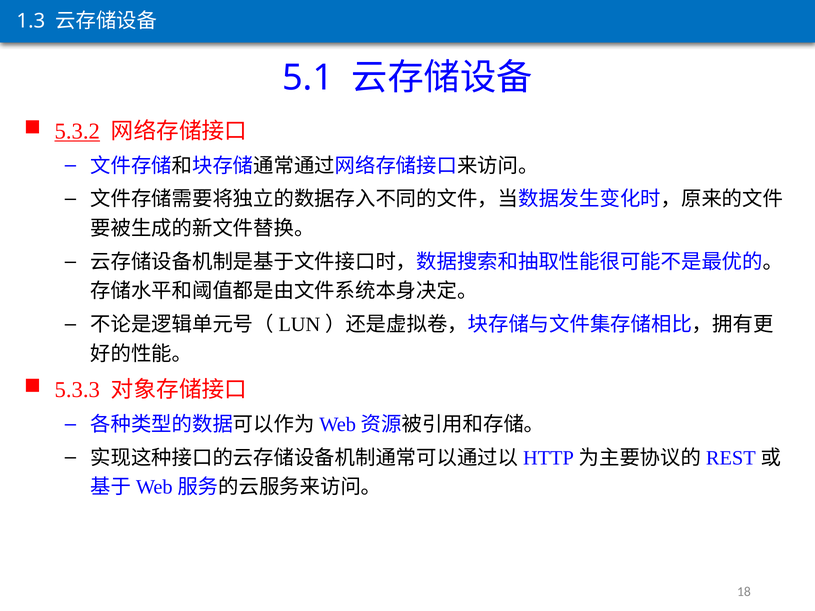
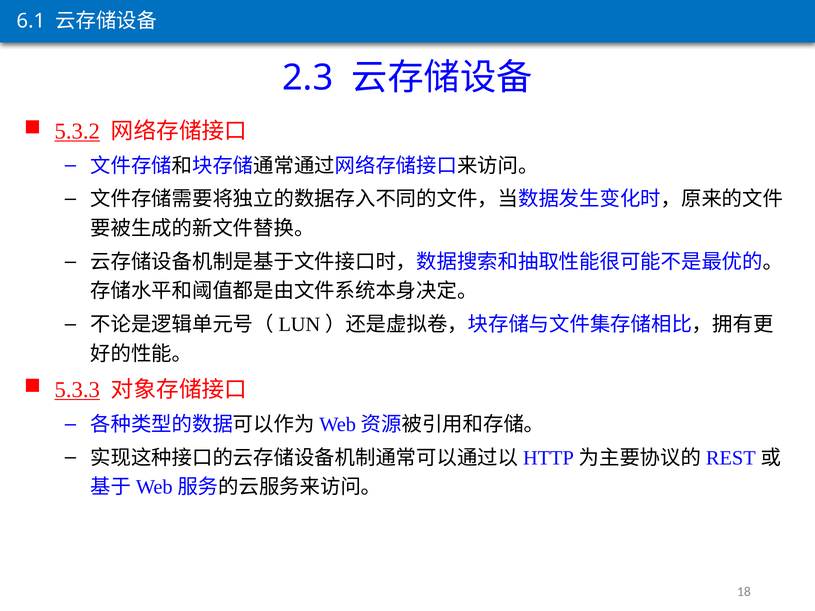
1.3: 1.3 -> 6.1 (31, 21)
5.1: 5.1 -> 2.3 (308, 78)
5.3.3 underline: none -> present (77, 390)
